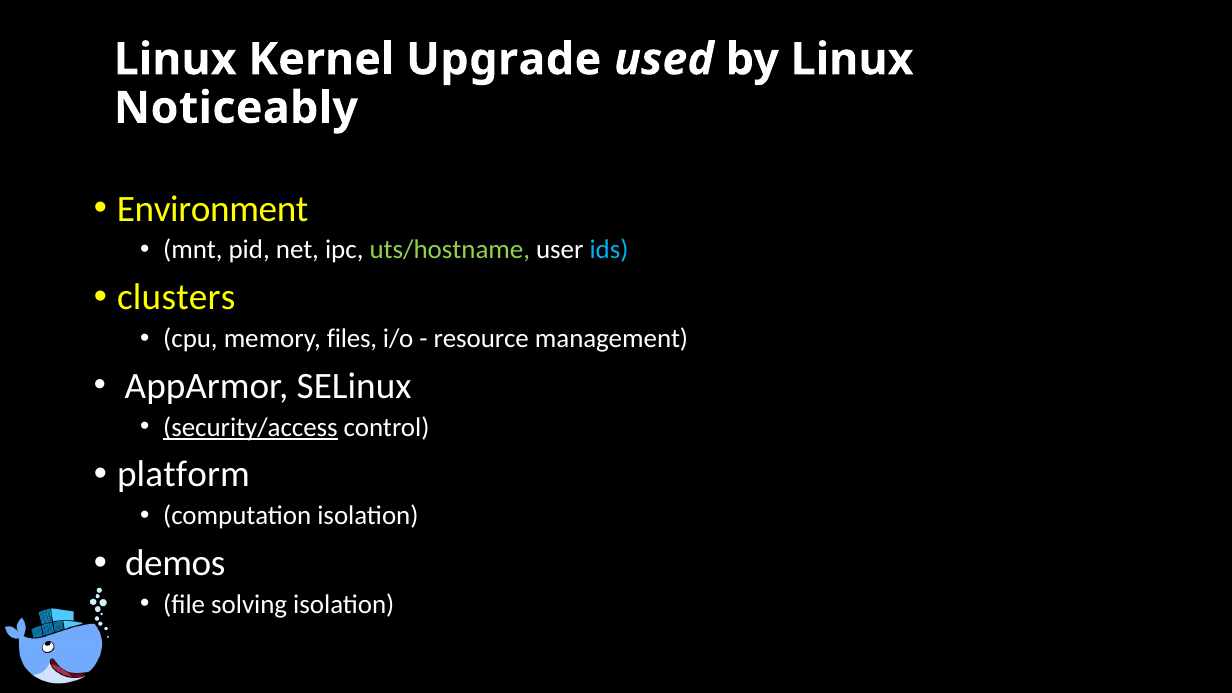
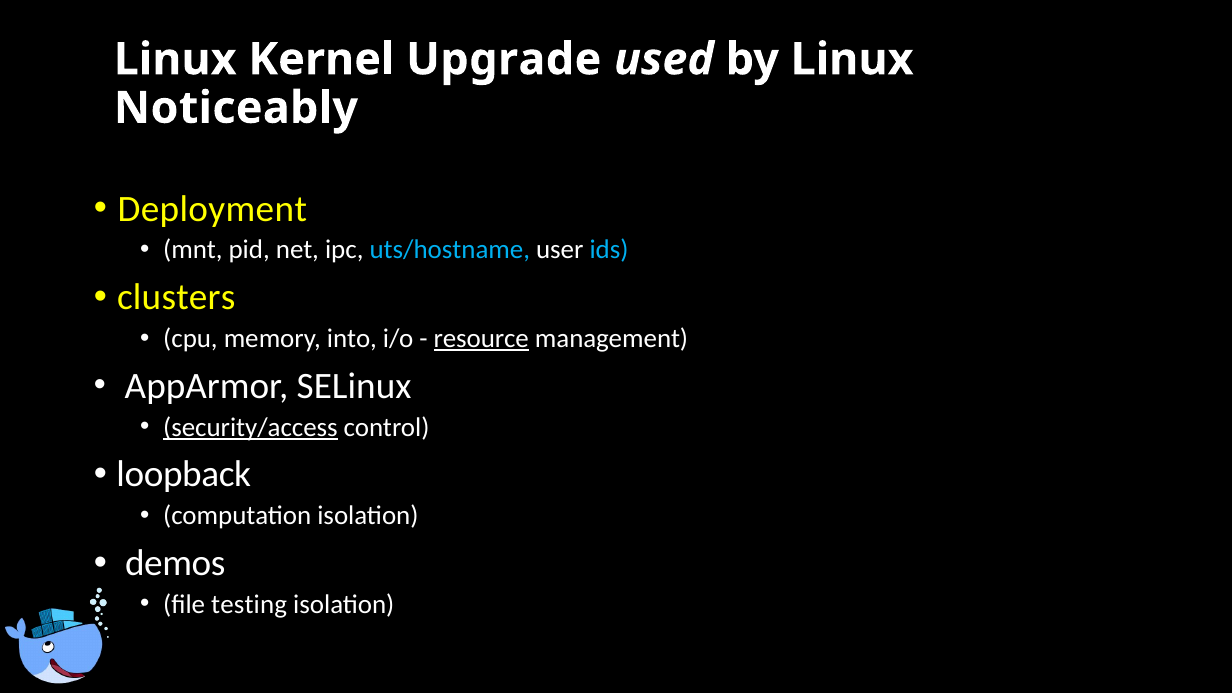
Environment: Environment -> Deployment (212, 209)
uts/hostname colour: light green -> light blue (450, 250)
files: files -> into (352, 339)
resource underline: none -> present (481, 339)
platform: platform -> loopback (184, 475)
solving: solving -> testing (249, 604)
